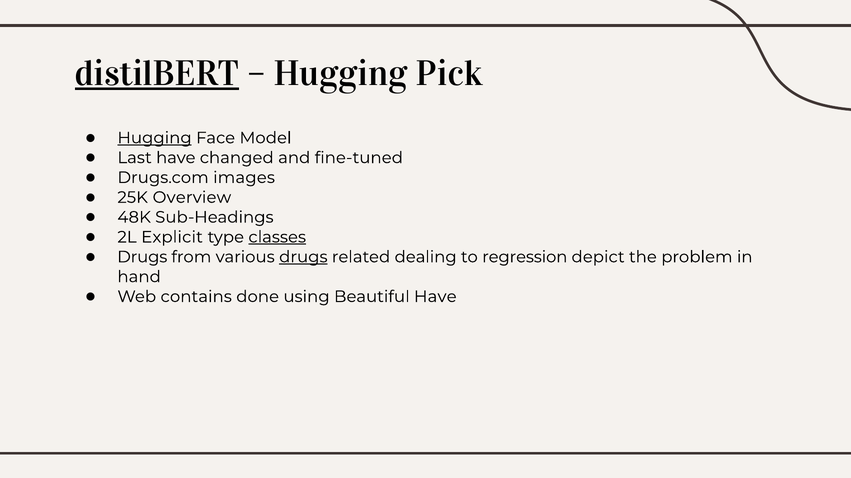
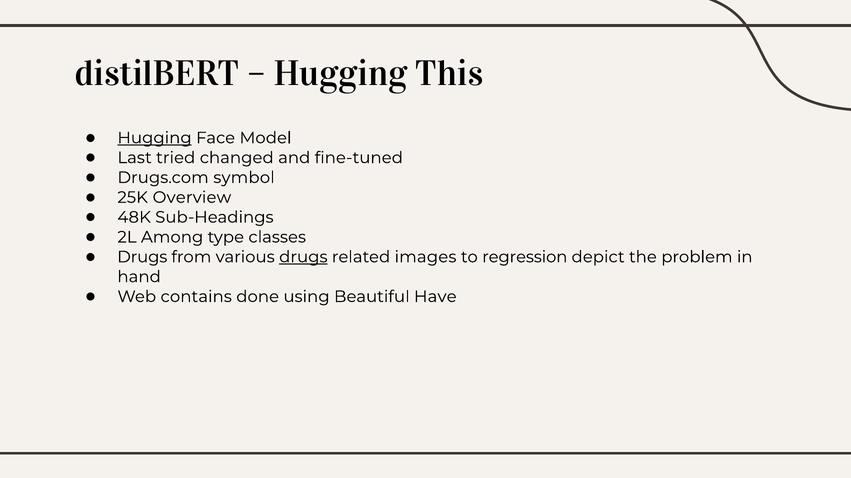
distilBERT underline: present -> none (157, 74)
Pick: Pick -> This (450, 74)
Last have: have -> tried (176, 158)
images: images -> symbol (244, 178)
Explicit: Explicit -> Among (172, 237)
classes underline: present -> none (277, 237)
dealing: dealing -> images (426, 257)
